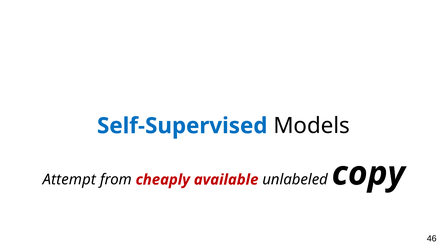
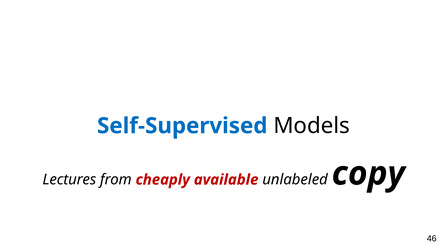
Attempt: Attempt -> Lectures (69, 179)
